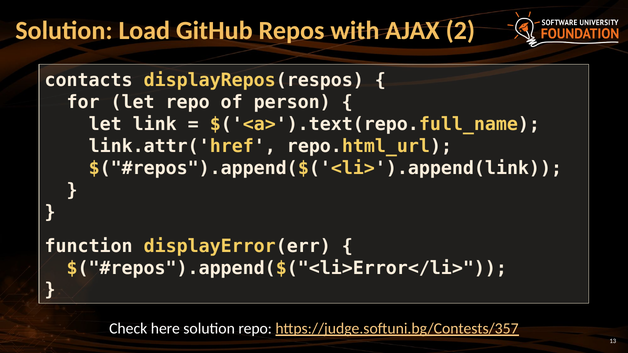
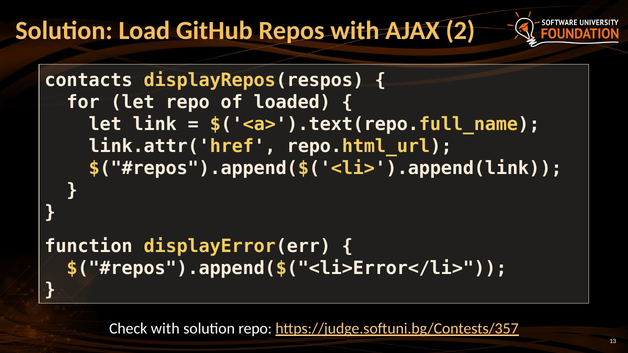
person: person -> loaded (292, 102)
Check here: here -> with (165, 329)
